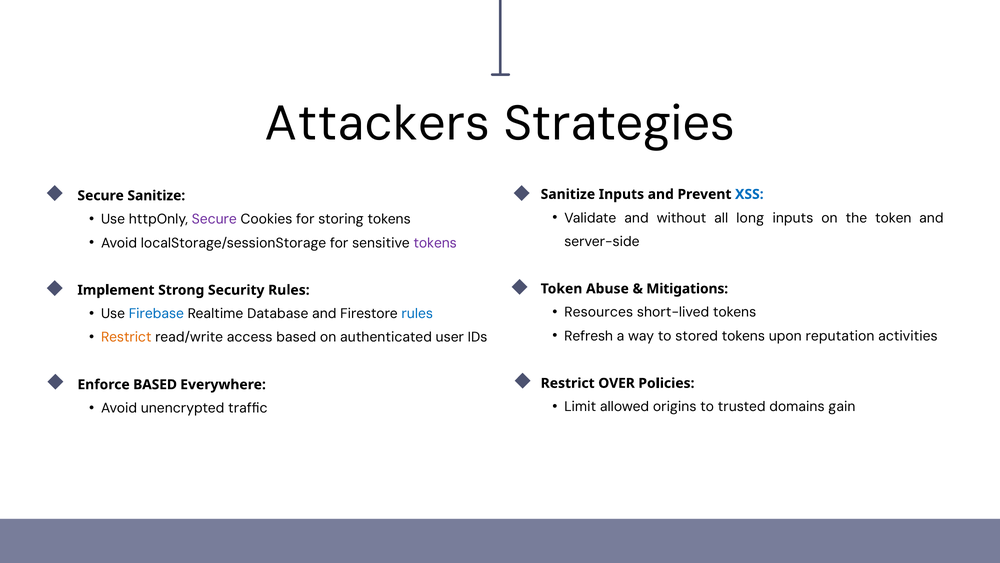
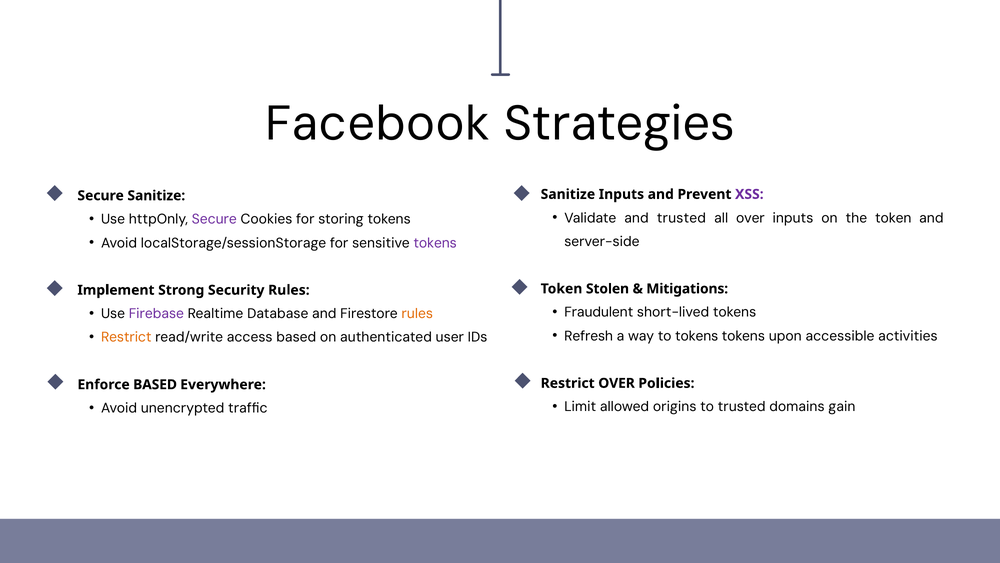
Attackers: Attackers -> Facebook (377, 124)
XSS colour: blue -> purple (749, 194)
and without: without -> trusted (681, 218)
all long: long -> over (750, 218)
Abuse: Abuse -> Stolen (608, 289)
Resources: Resources -> Fraudulent (599, 312)
Firebase colour: blue -> purple (156, 314)
rules colour: blue -> orange (417, 314)
to stored: stored -> tokens (697, 336)
reputation: reputation -> accessible (840, 336)
